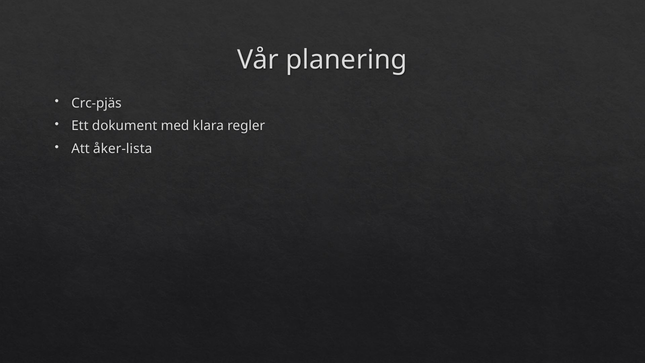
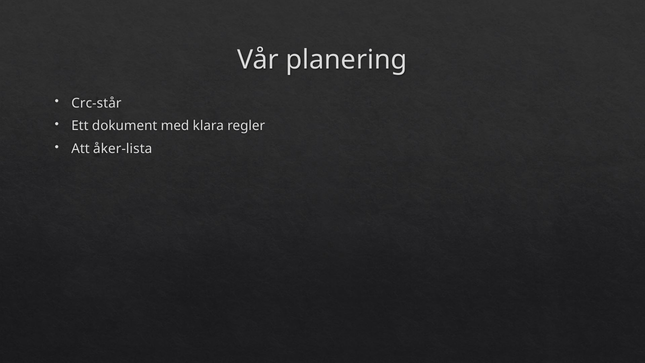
Crc-pjäs: Crc-pjäs -> Crc-står (96, 103)
